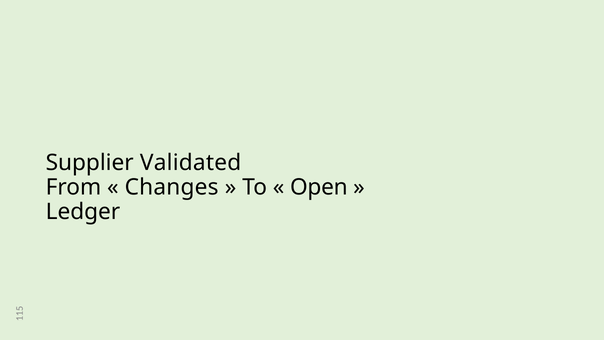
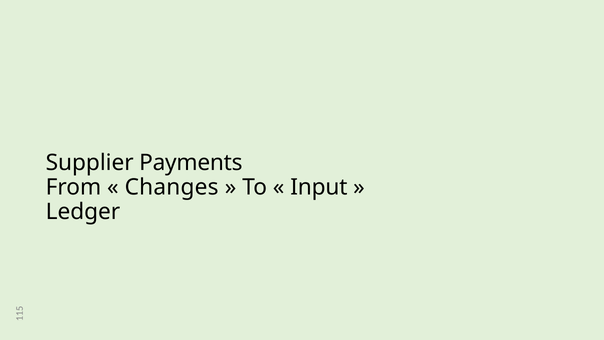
Validated: Validated -> Payments (191, 162)
Open: Open -> Input (319, 187)
